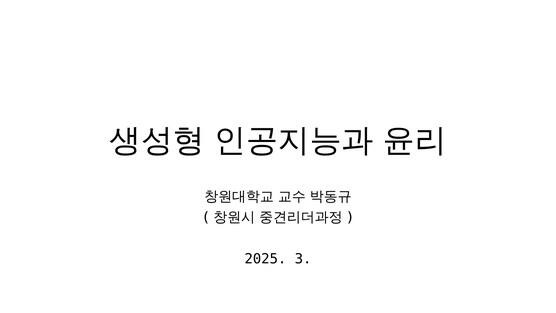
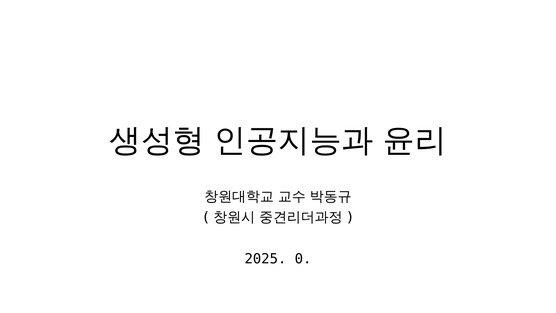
3: 3 -> 0 (303, 259)
